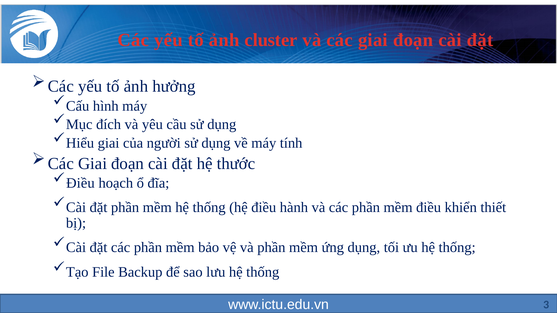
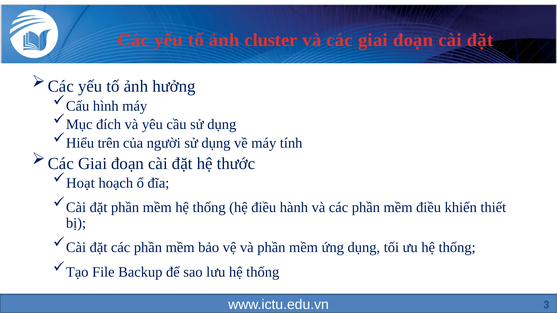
Hiểu giai: giai -> trên (109, 143)
Điều: Điều -> Hoạt (80, 183)
